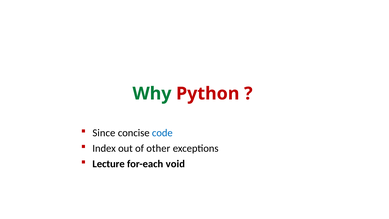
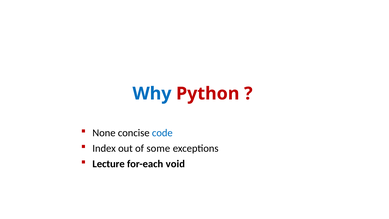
Why colour: green -> blue (152, 93)
Since: Since -> None (104, 133)
other: other -> some (158, 148)
